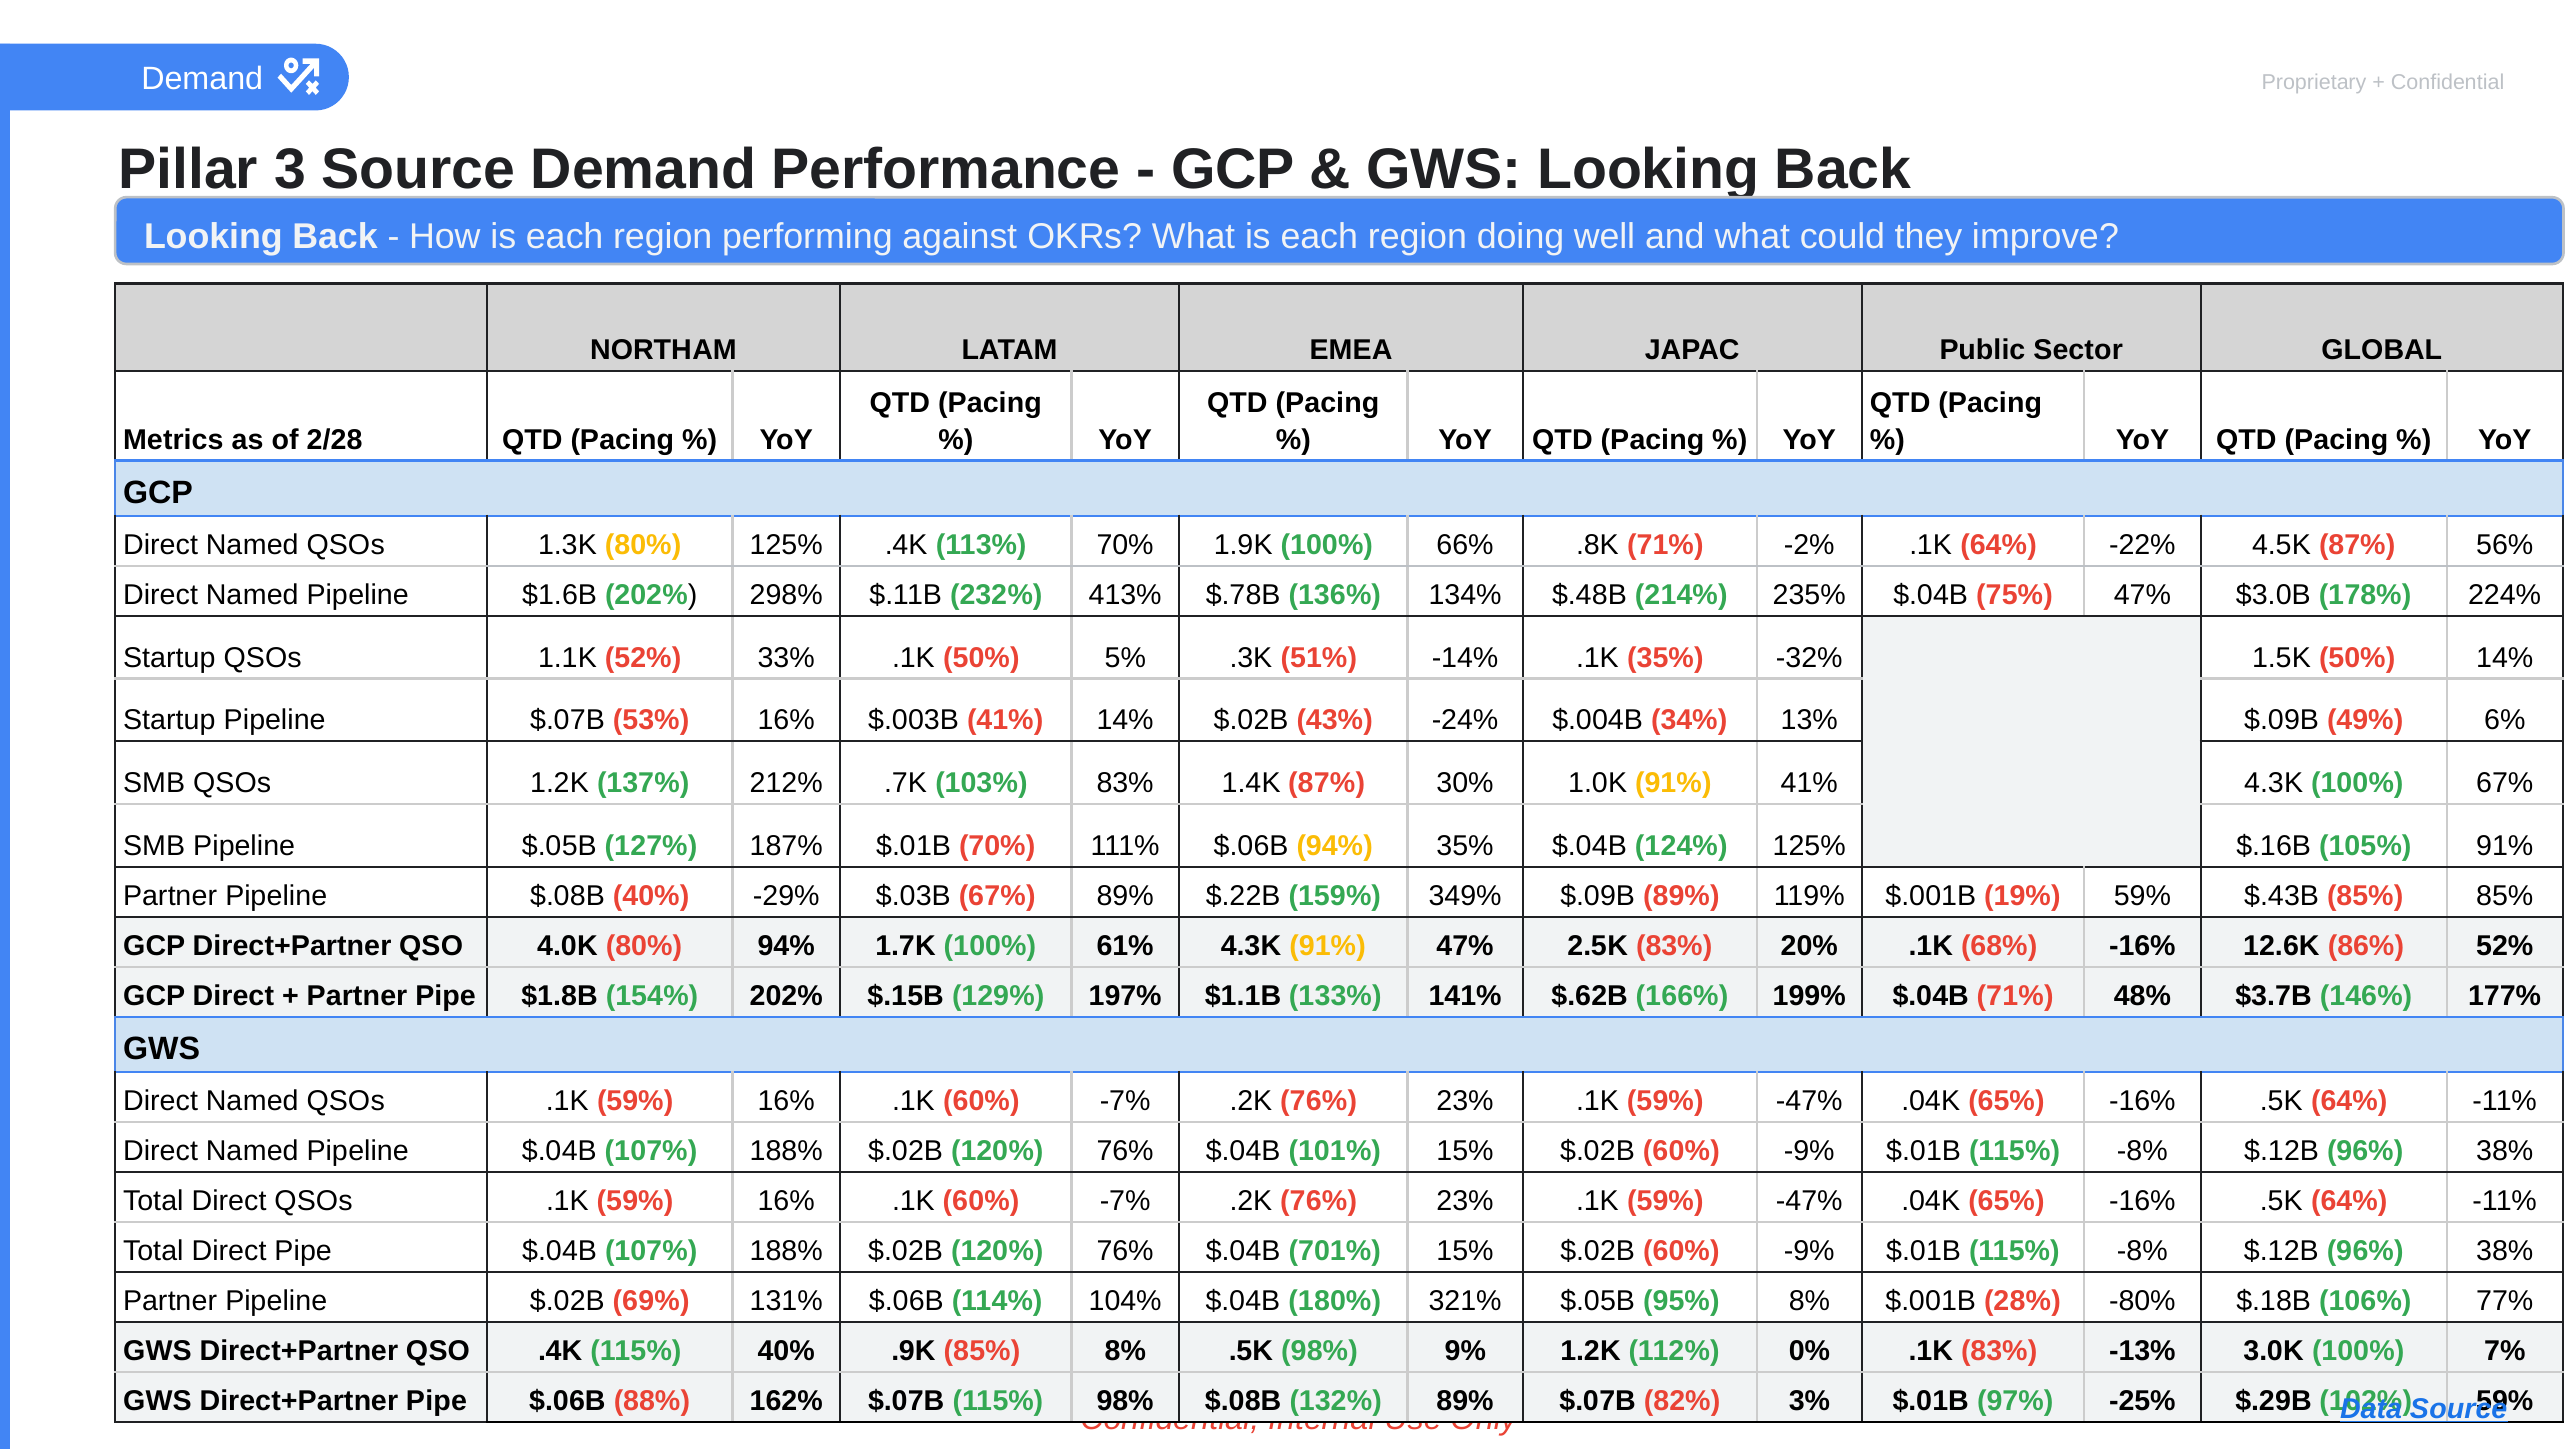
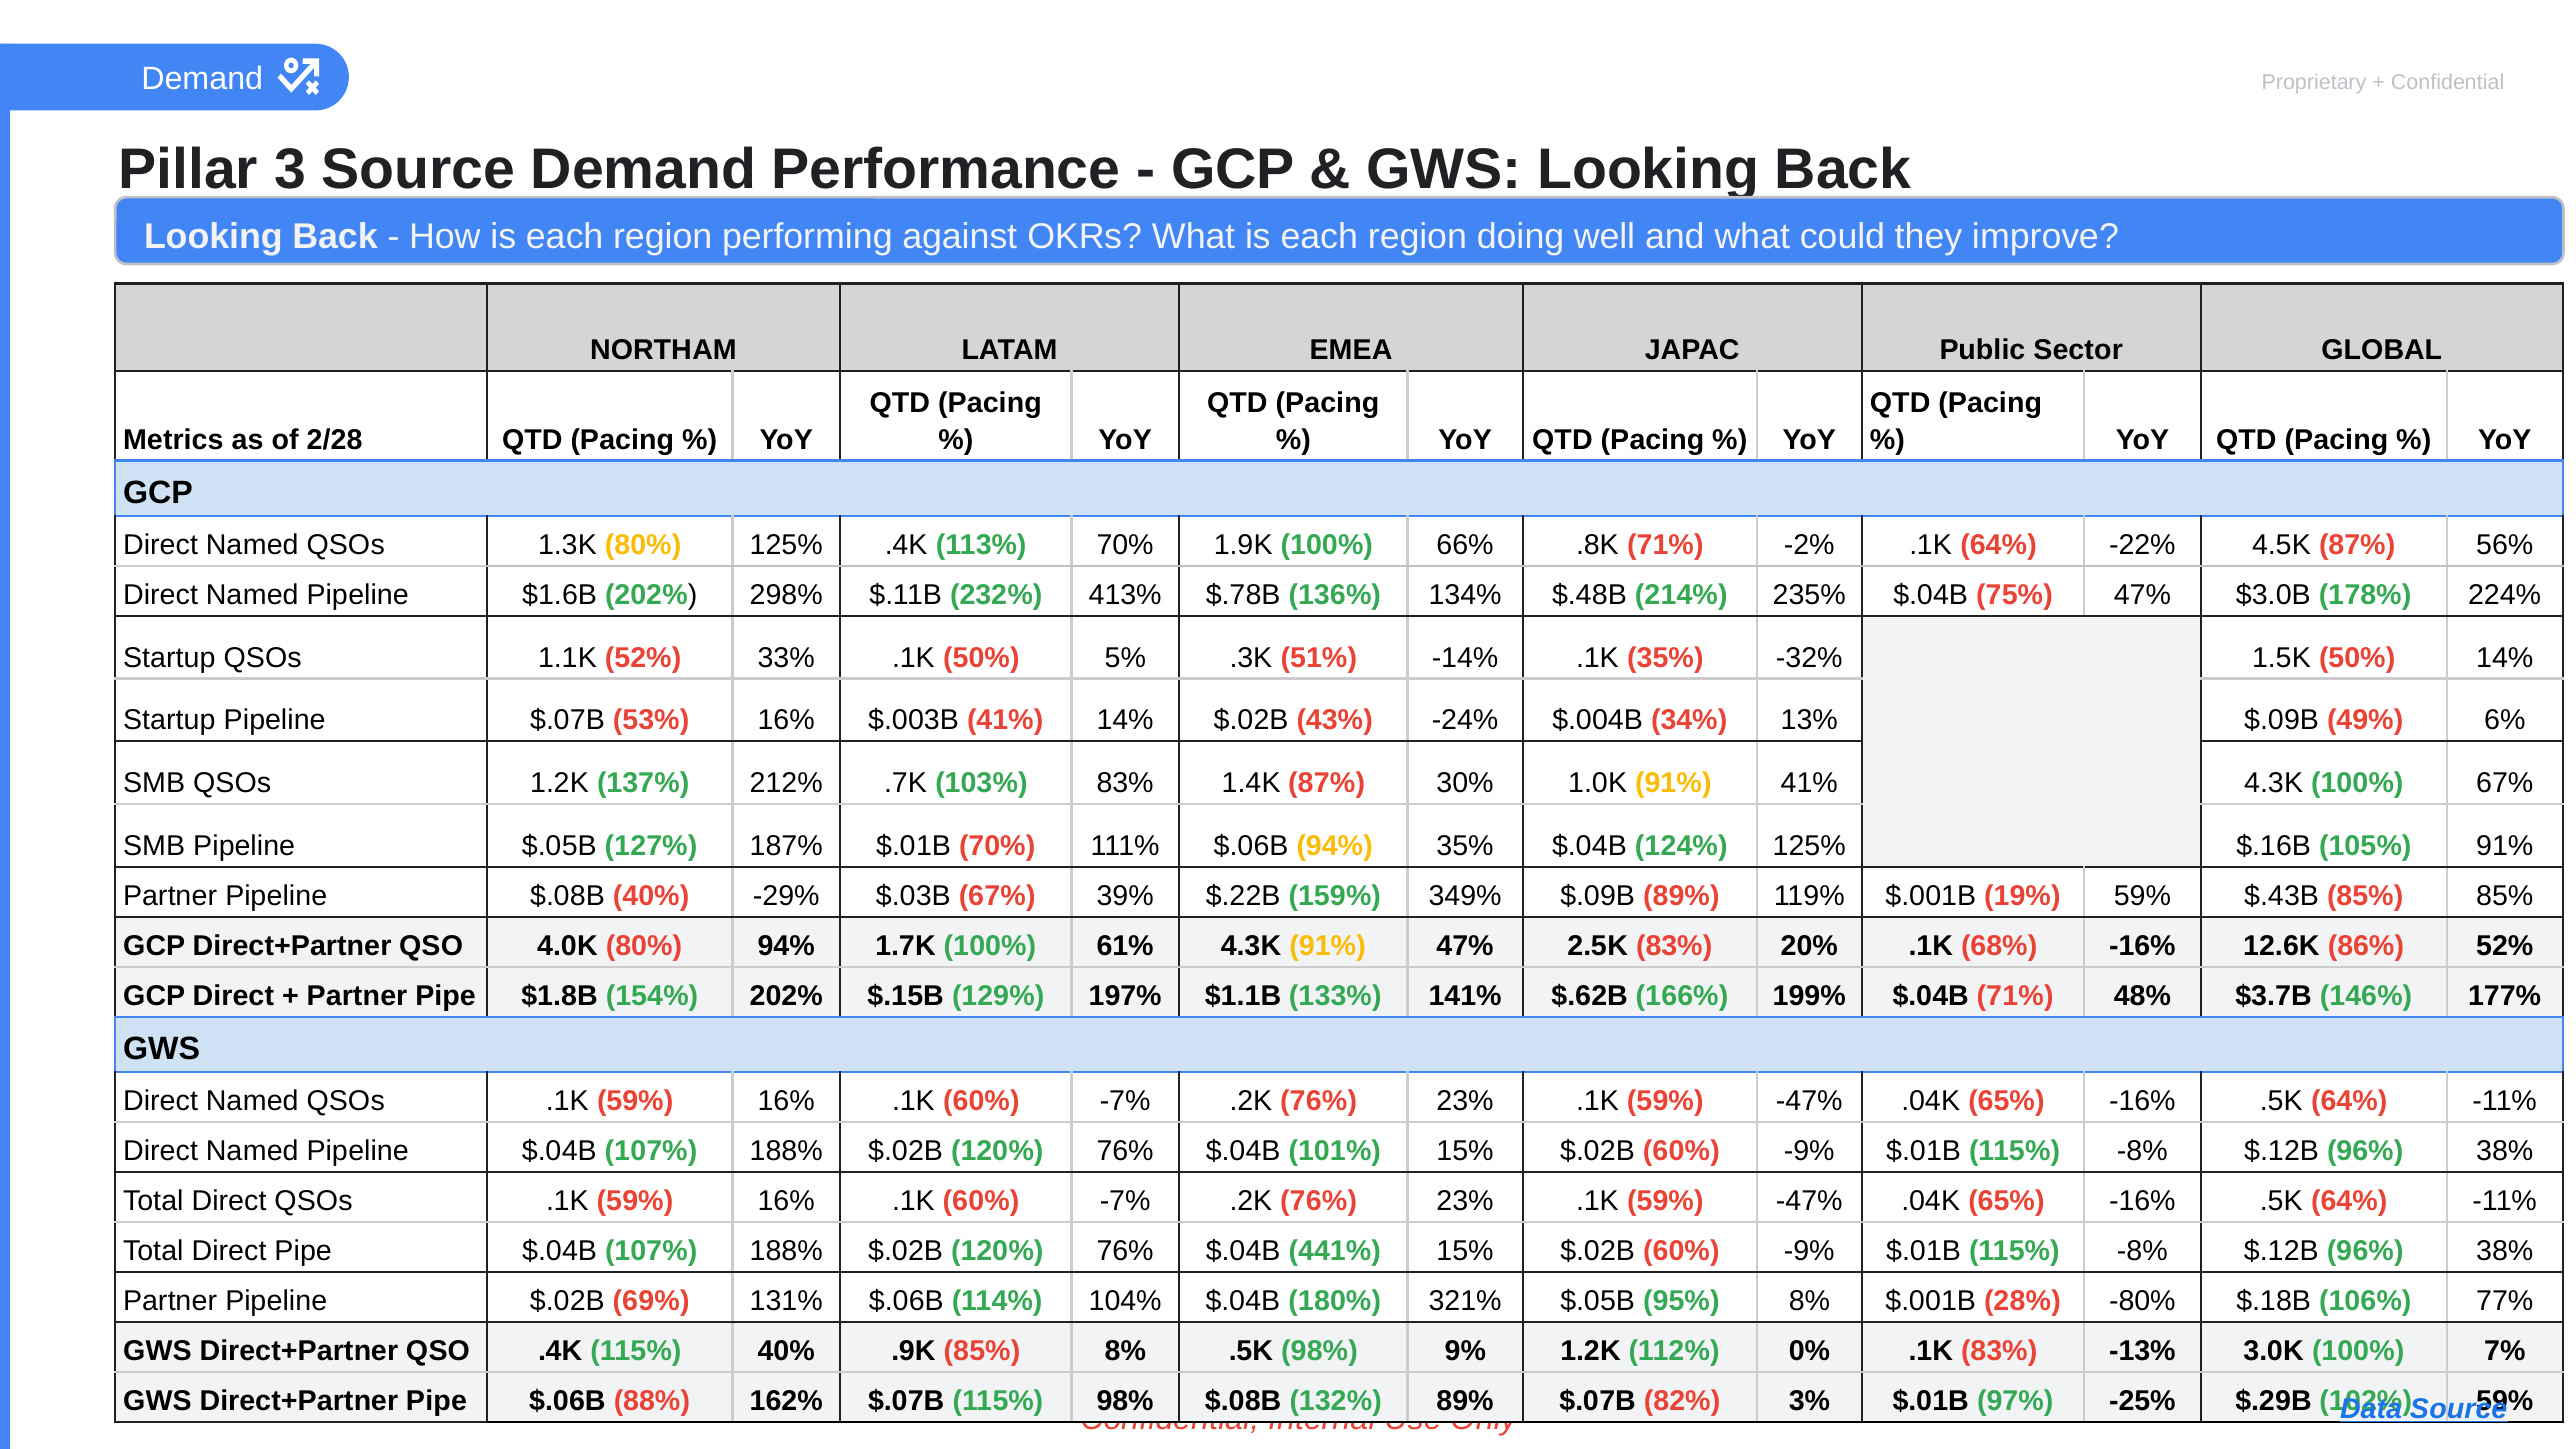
67% 89%: 89% -> 39% (1125, 896)
701%: 701% -> 441% (1335, 1251)
